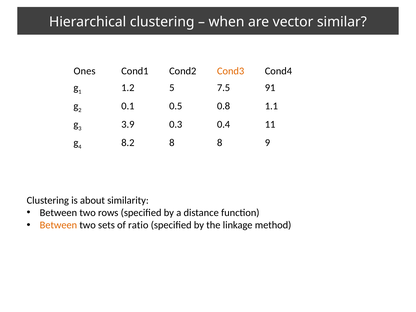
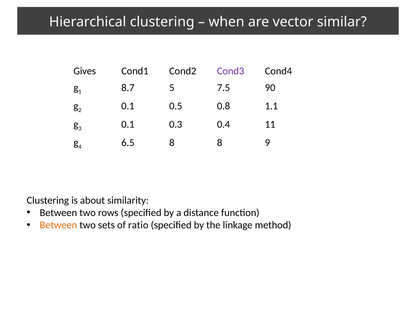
Ones: Ones -> Gives (85, 71)
Cond3 colour: orange -> purple (231, 71)
1.2: 1.2 -> 8.7 (128, 88)
91: 91 -> 90 (270, 88)
3.9: 3.9 -> 0.1 (128, 124)
8.2: 8.2 -> 6.5 (128, 143)
